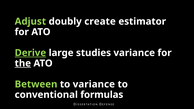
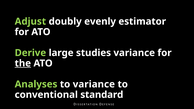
create: create -> evenly (100, 21)
Derive underline: present -> none (30, 53)
Between: Between -> Analyses (36, 84)
formulas: formulas -> standard (102, 95)
